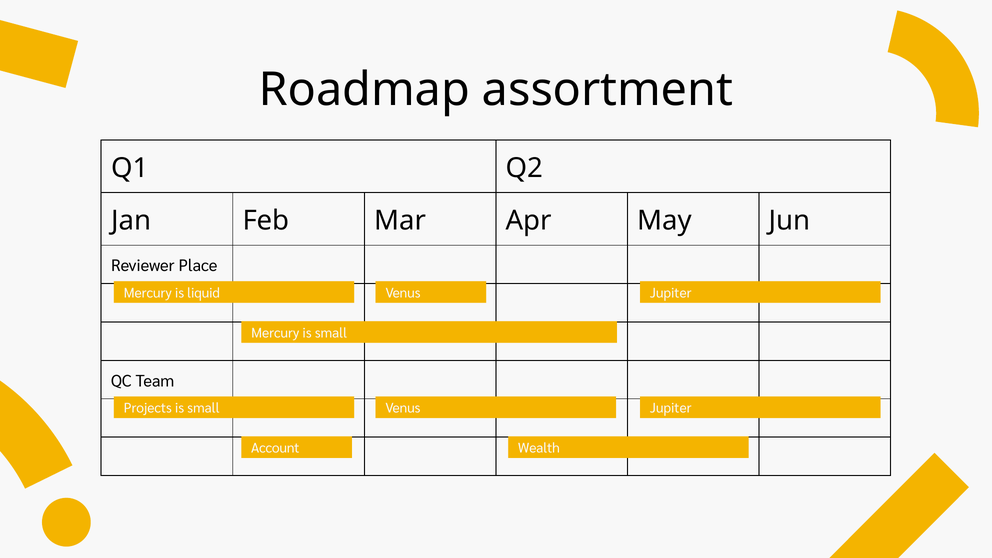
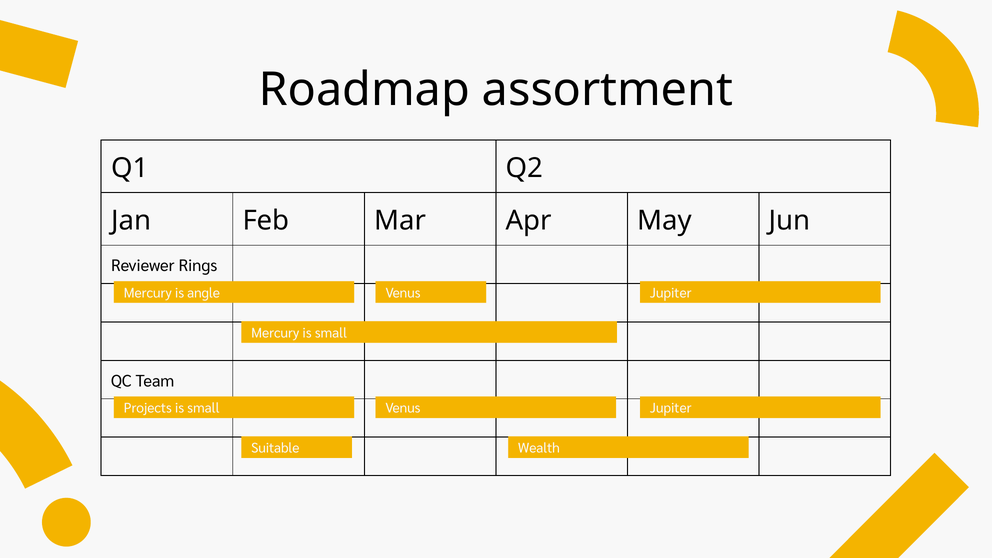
Place: Place -> Rings (198, 266)
liquid: liquid -> angle (204, 293)
Account: Account -> Suitable (275, 448)
